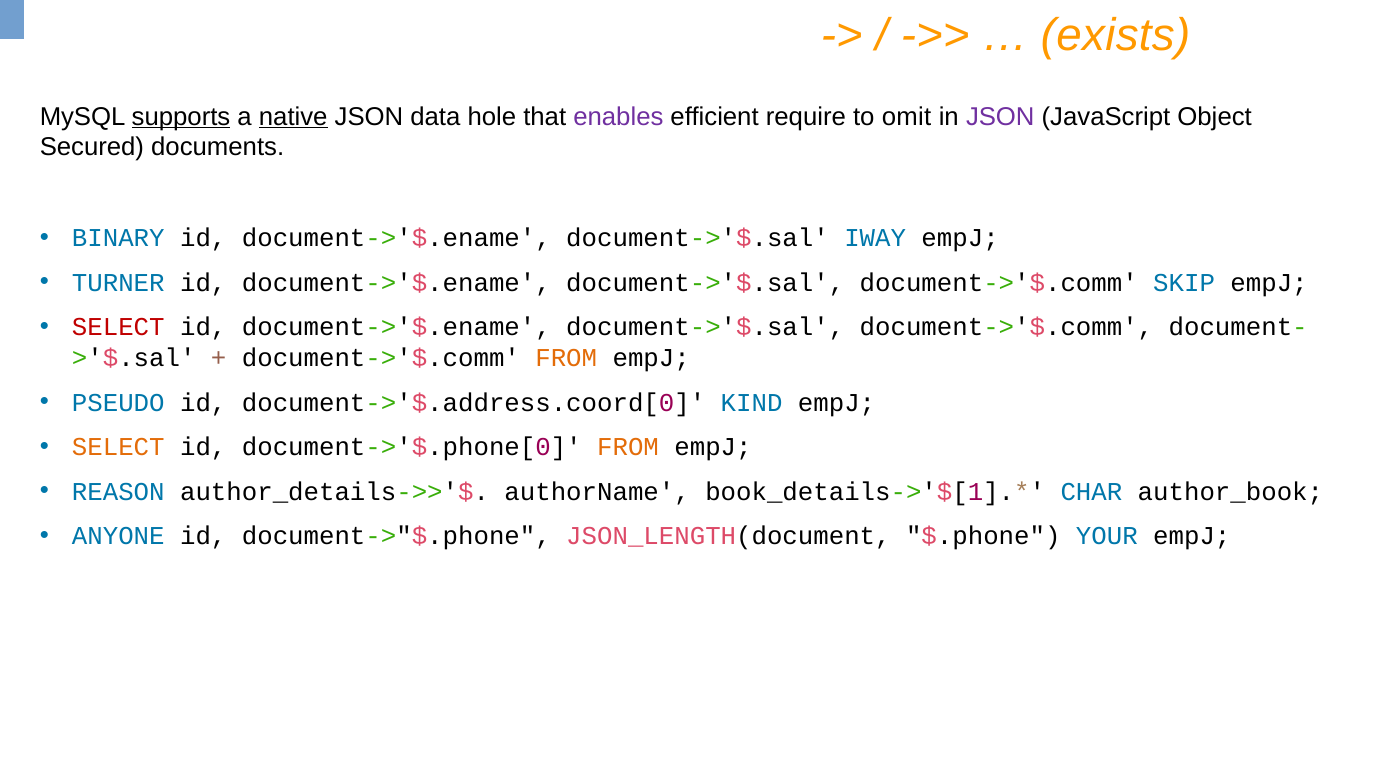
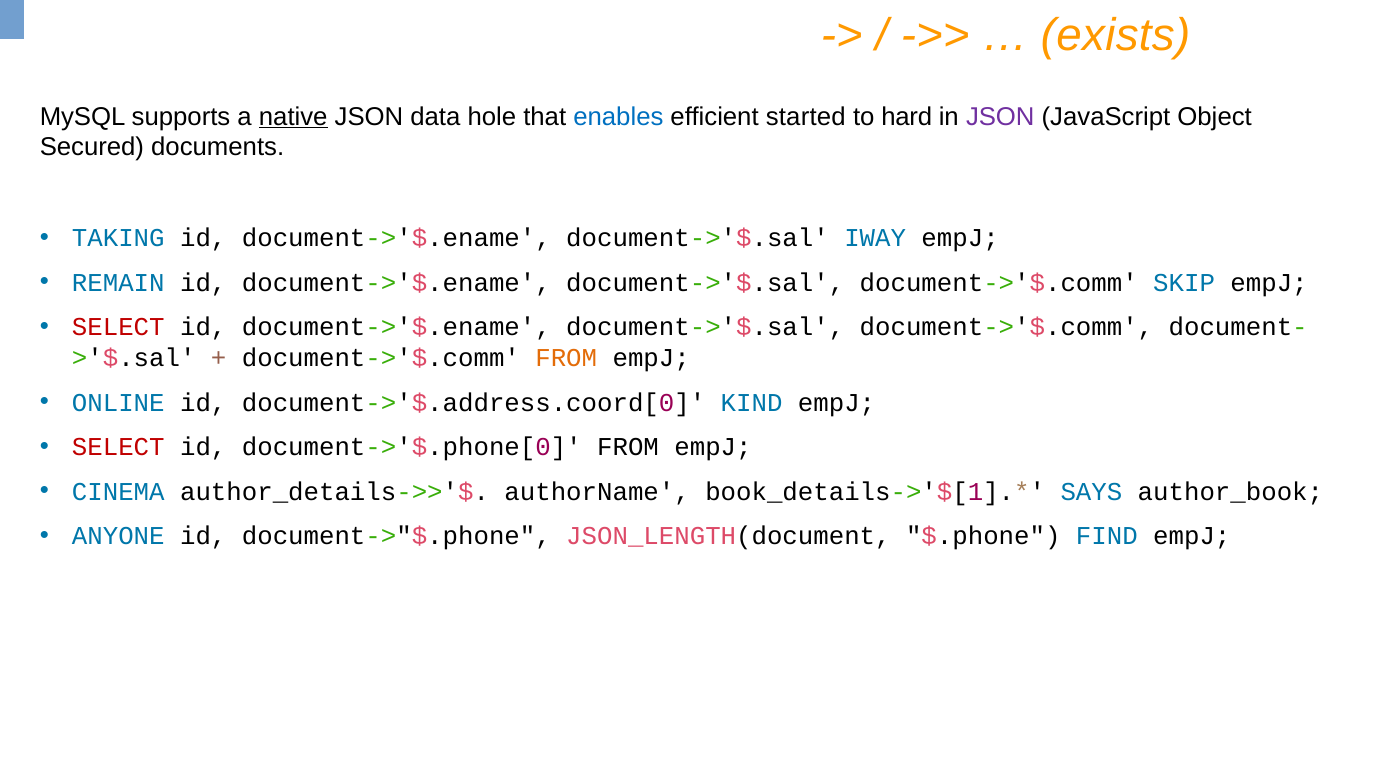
supports underline: present -> none (181, 117)
enables colour: purple -> blue (618, 117)
require: require -> started (806, 117)
omit: omit -> hard (907, 117)
BINARY: BINARY -> TAKING (118, 238)
TURNER: TURNER -> REMAIN (118, 283)
PSEUDO: PSEUDO -> ONLINE (118, 403)
SELECT colour: orange -> red (118, 447)
FROM colour: orange -> black (628, 447)
REASON: REASON -> CINEMA (118, 492)
CHAR: CHAR -> SAYS (1091, 492)
YOUR: YOUR -> FIND (1107, 537)
